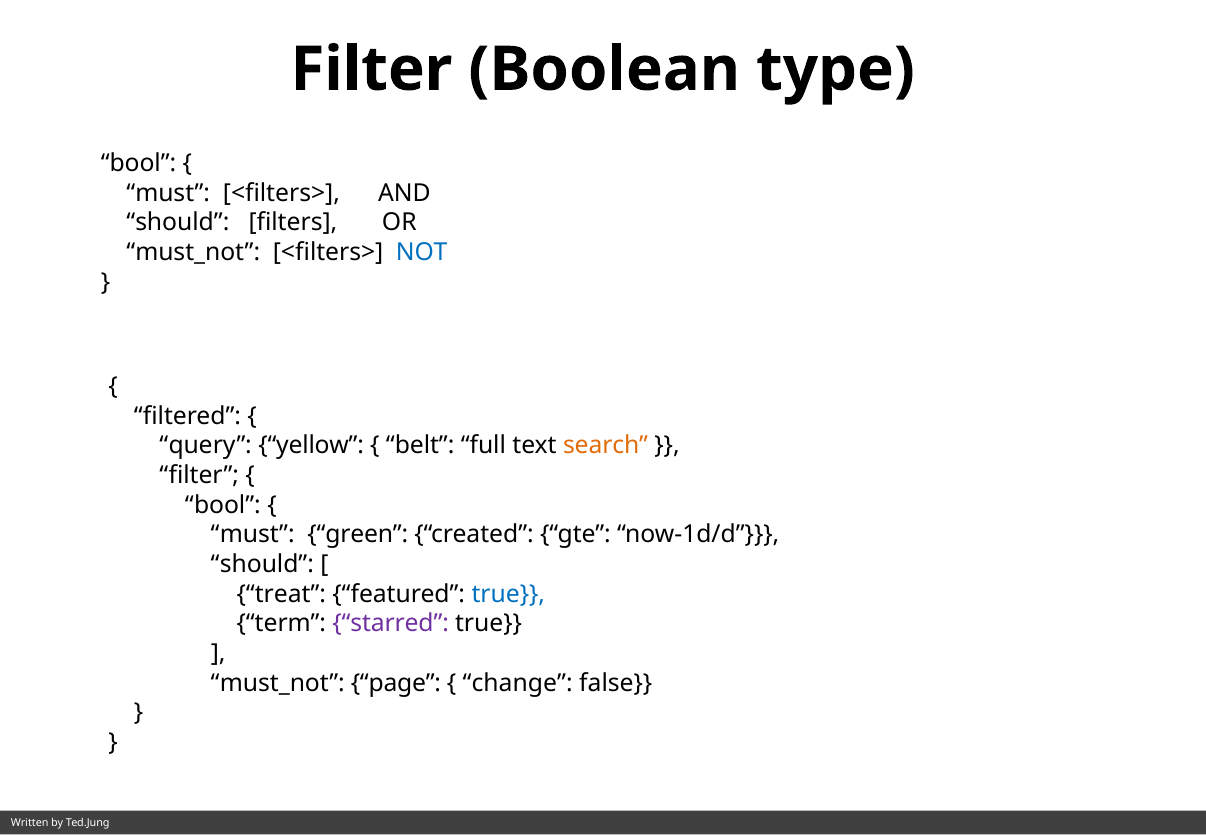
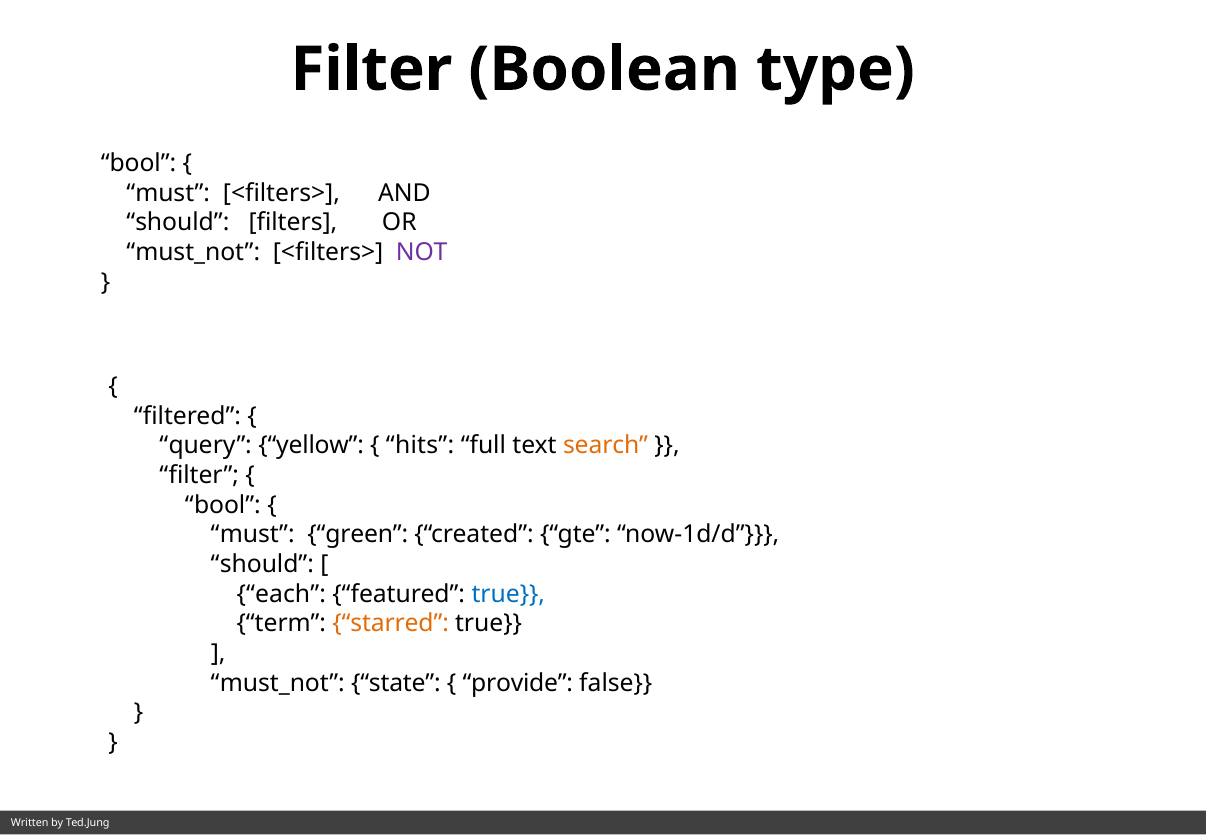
NOT colour: blue -> purple (422, 252)
belt: belt -> hits (420, 446)
treat: treat -> each (281, 594)
starred colour: purple -> orange (391, 624)
page: page -> state (396, 683)
change: change -> provide (518, 683)
